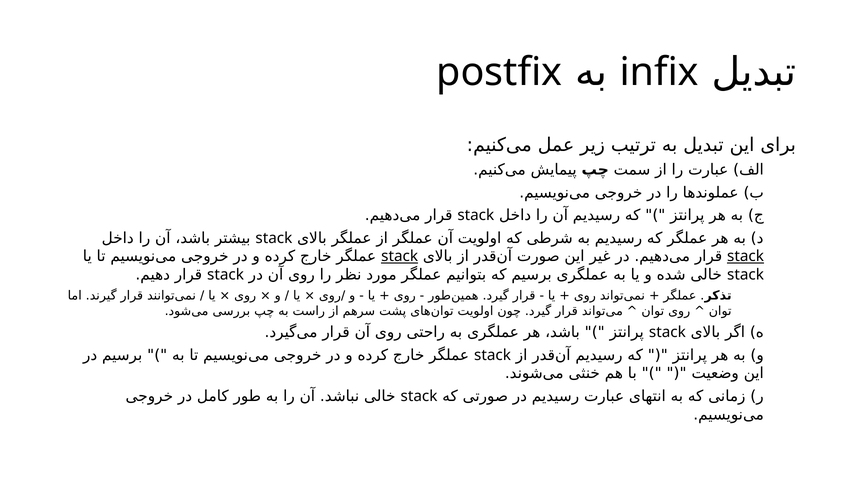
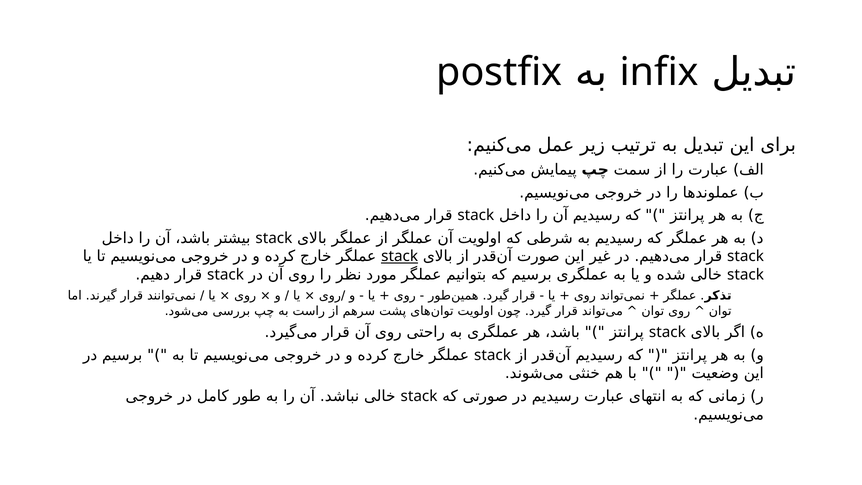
stack underline: present -> none (746, 256)
